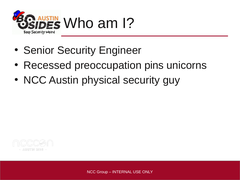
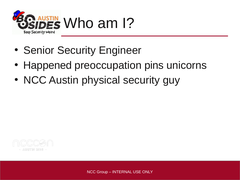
Recessed: Recessed -> Happened (48, 65)
